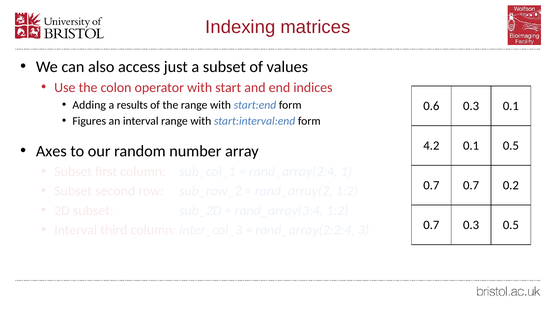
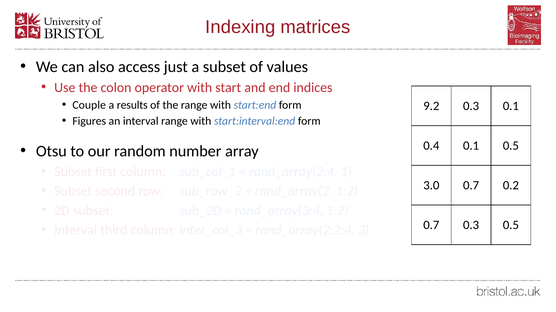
Adding: Adding -> Couple (89, 105)
0.6: 0.6 -> 9.2 (431, 106)
4.2: 4.2 -> 0.4 (431, 146)
Axes: Axes -> Otsu (51, 151)
0.7: 0.7 -> 3.0 (431, 186)
